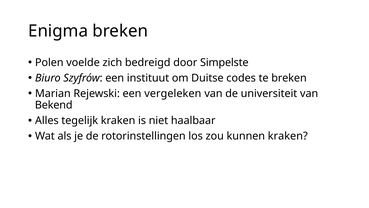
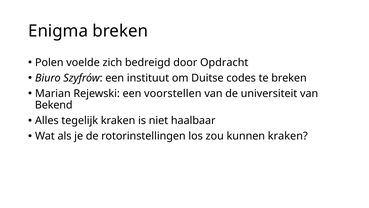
Simpelste: Simpelste -> Opdracht (224, 62)
vergeleken: vergeleken -> voorstellen (173, 93)
